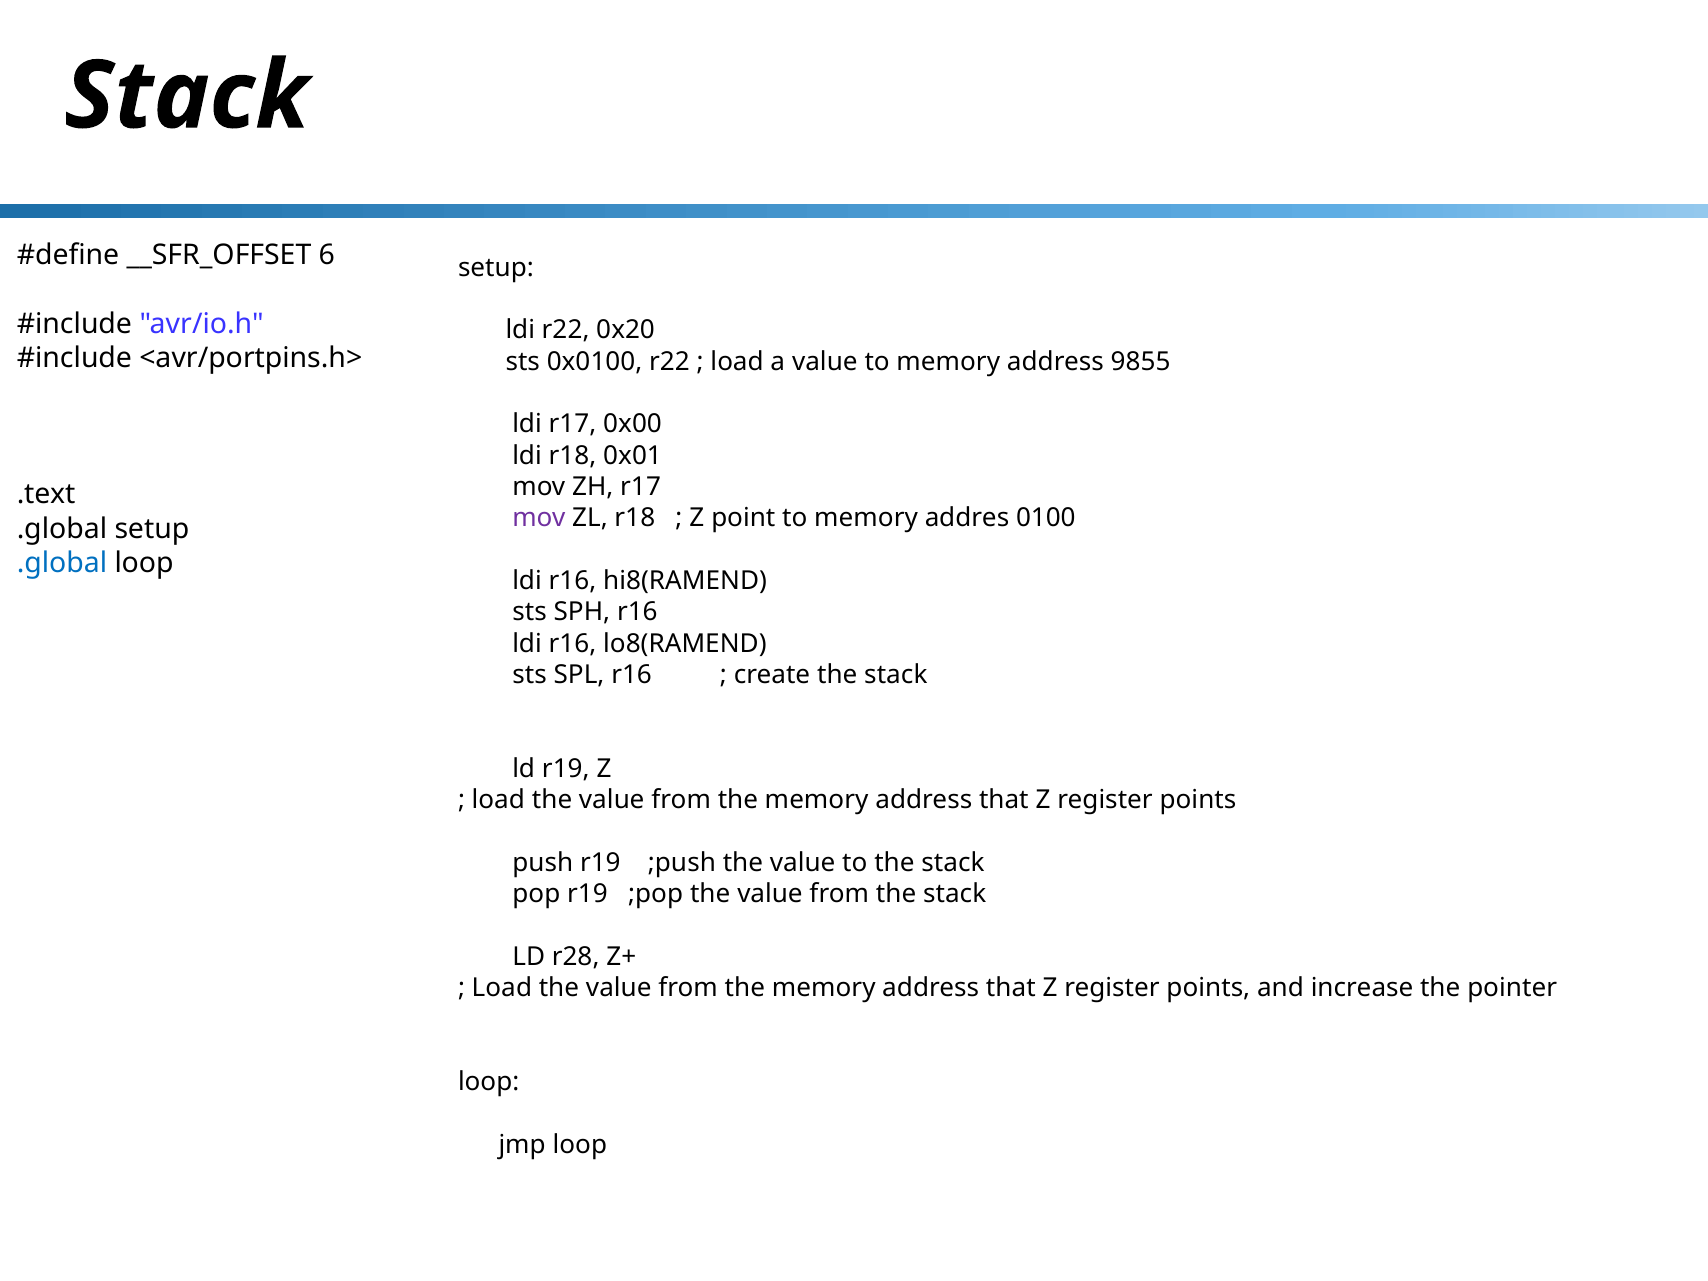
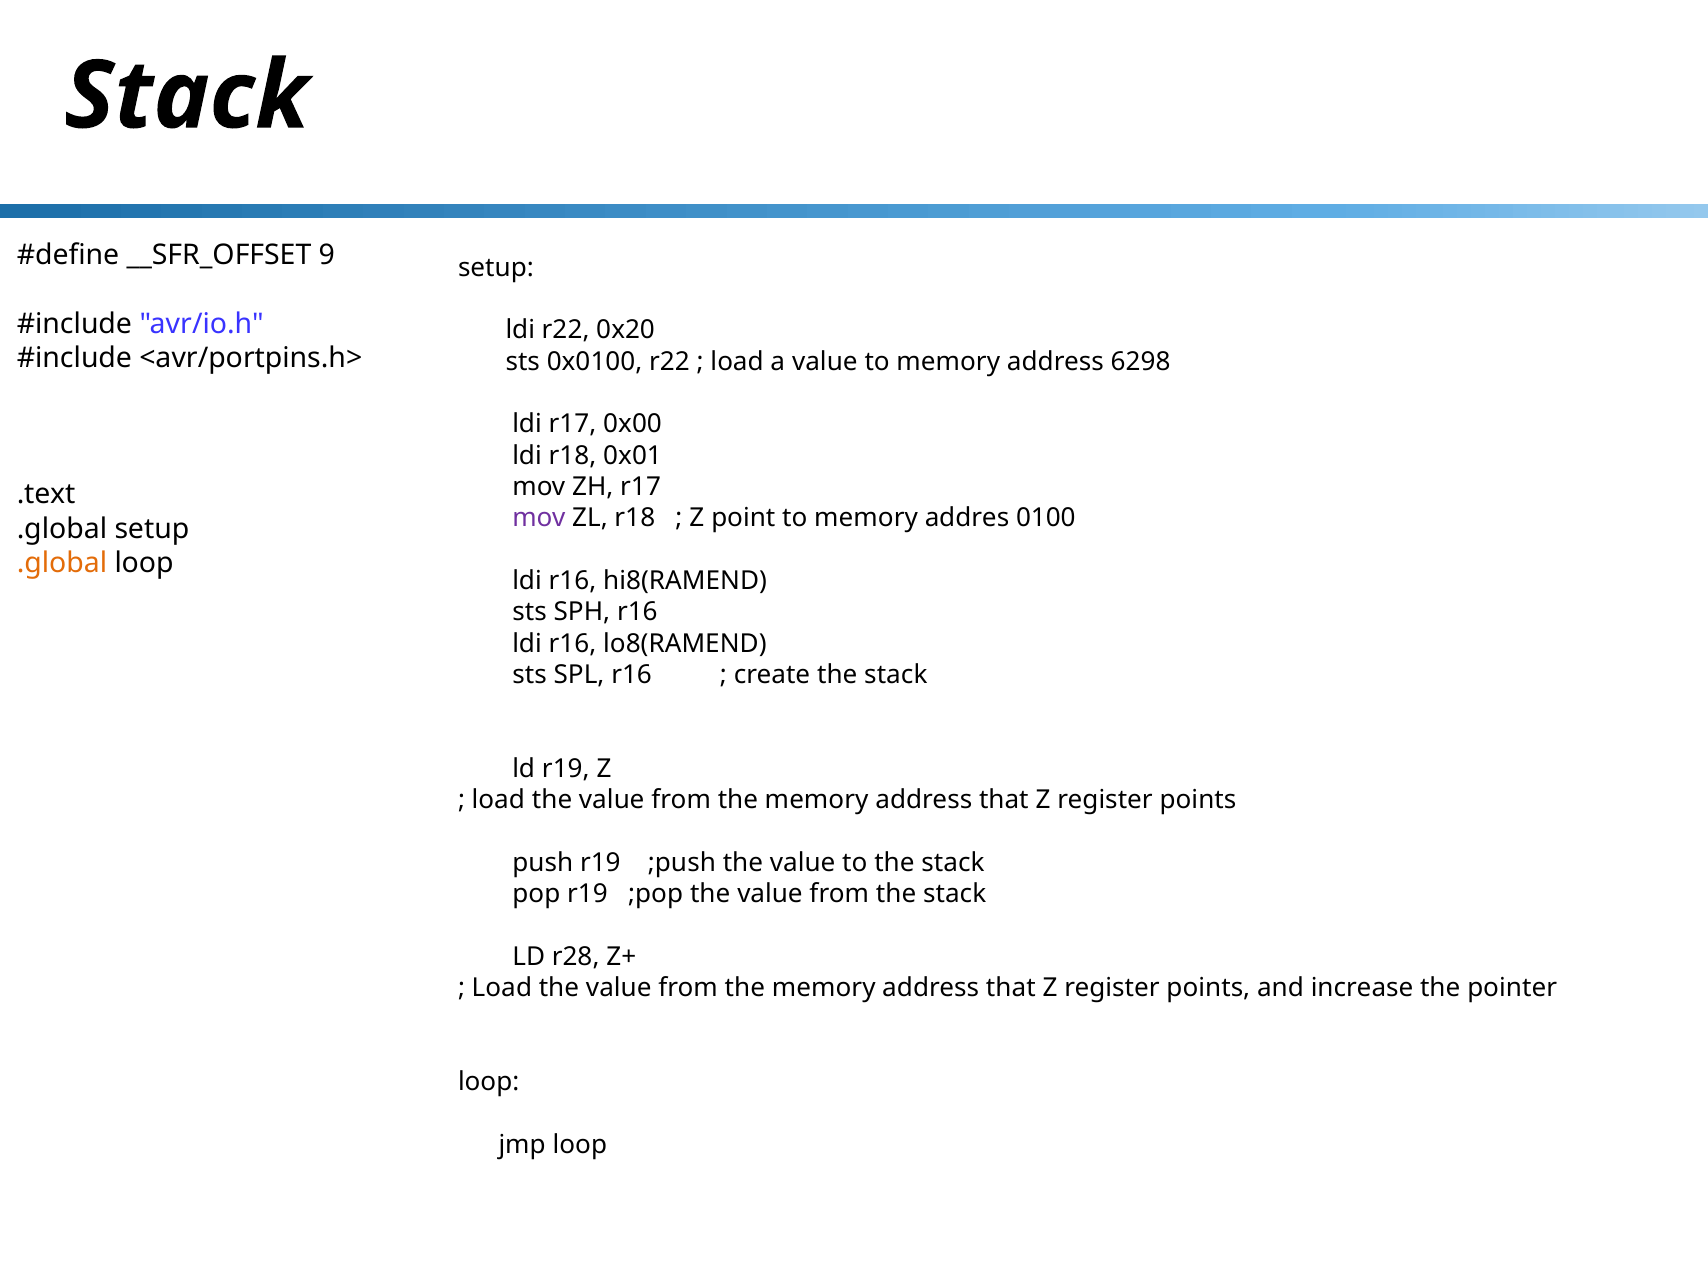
6: 6 -> 9 (327, 255)
9855: 9855 -> 6298 (1141, 362)
.global colour: blue -> orange (62, 563)
